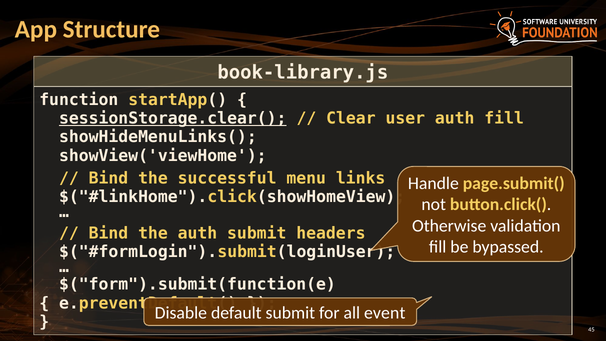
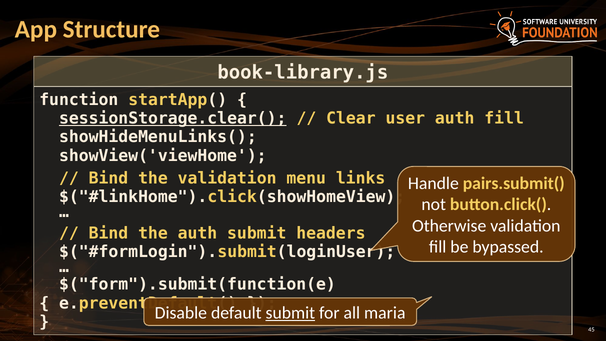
the successful: successful -> validation (227, 178)
page.submit(: page.submit( -> pairs.submit( (514, 183)
submit underline: none -> present (290, 313)
event: event -> maria (385, 313)
